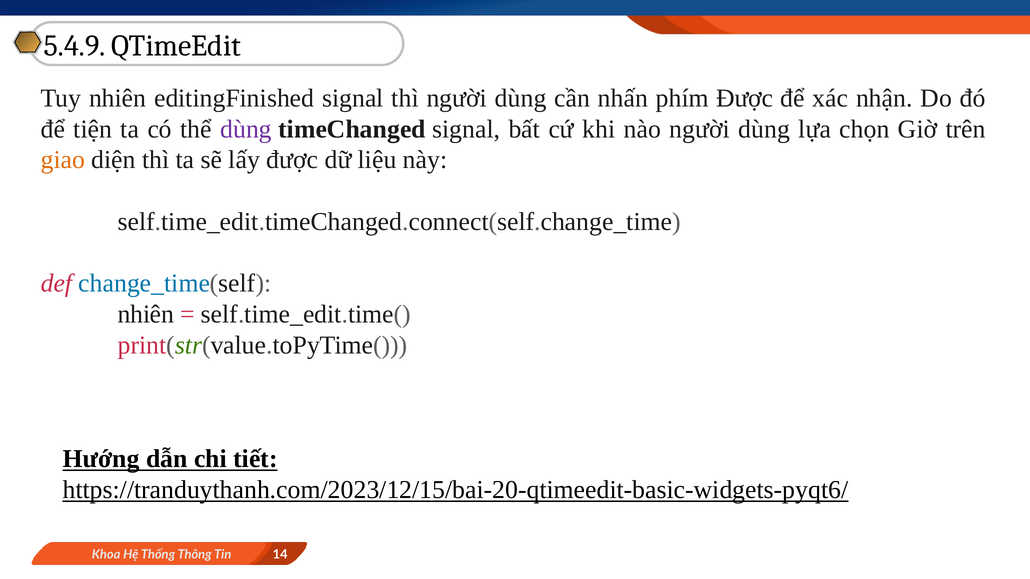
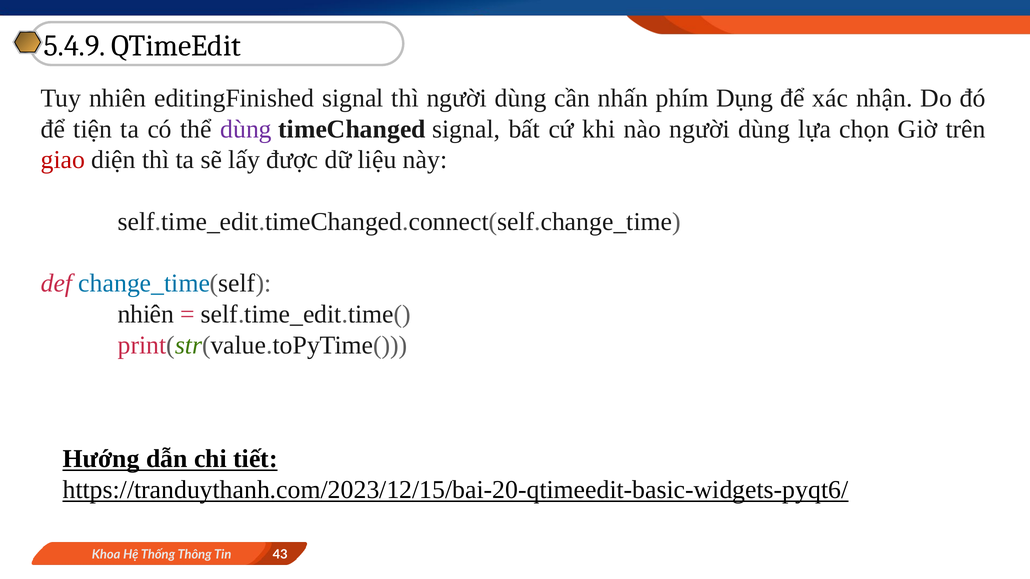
phím Được: Được -> Dụng (745, 98)
giao colour: orange -> red (63, 160)
14: 14 -> 43 (280, 555)
